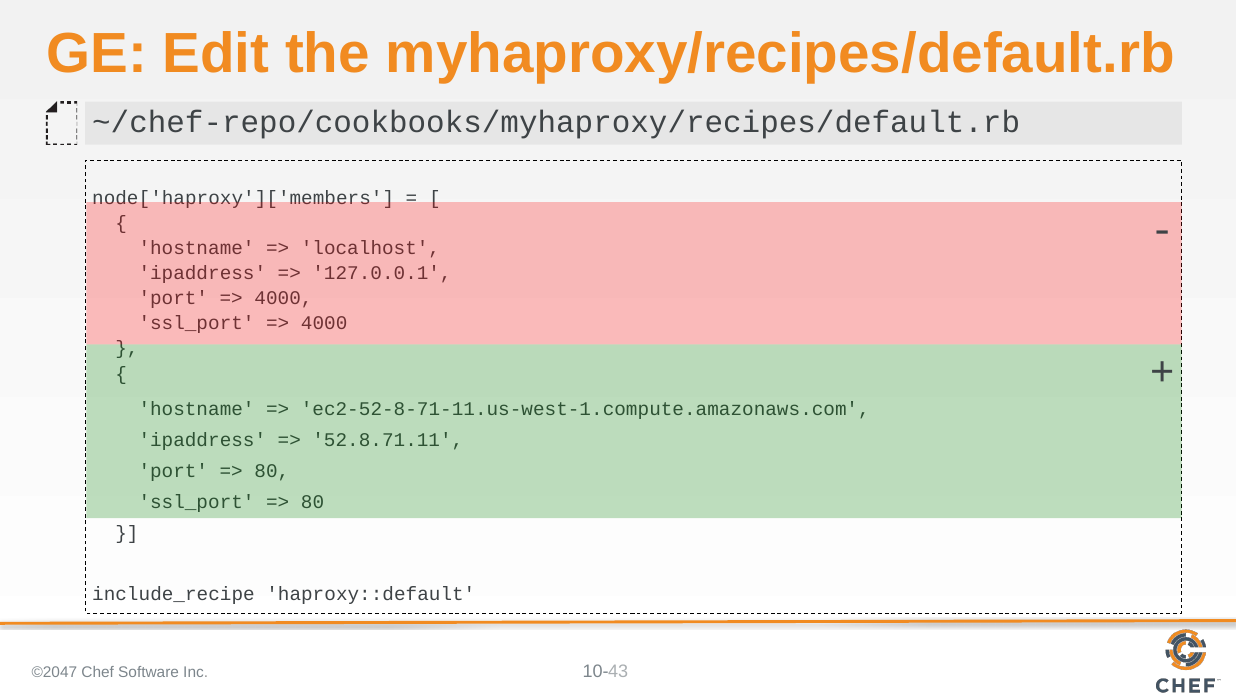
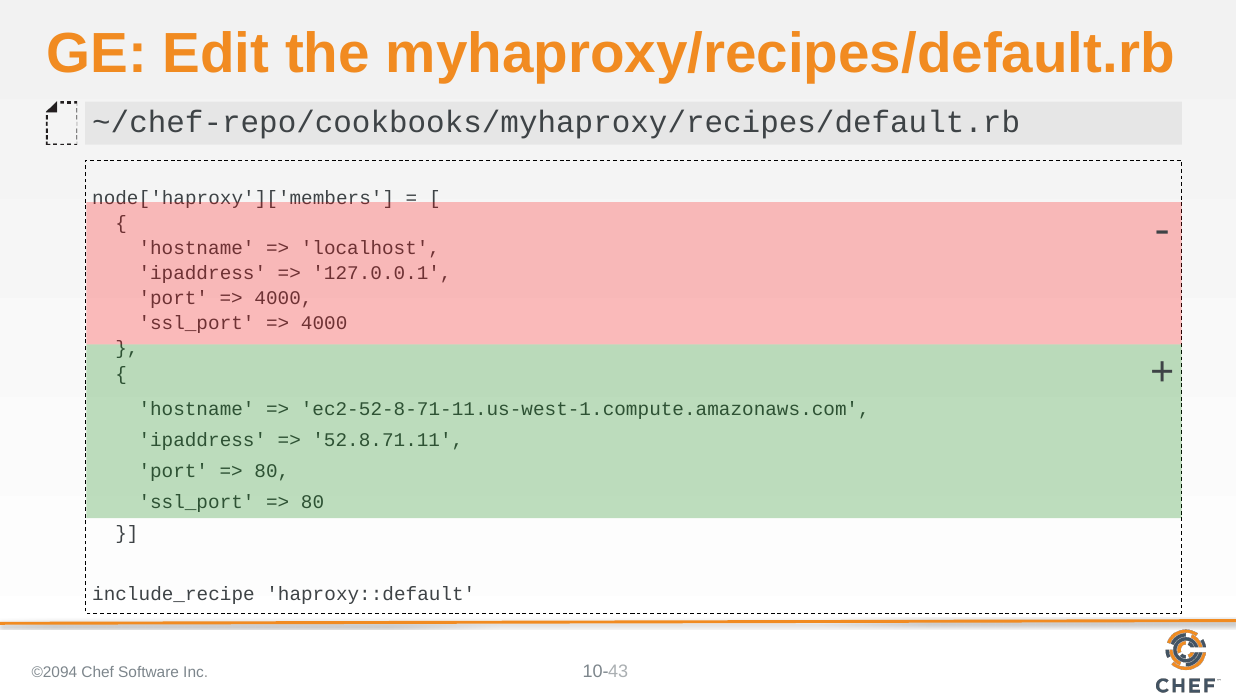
©2047: ©2047 -> ©2094 (54, 673)
